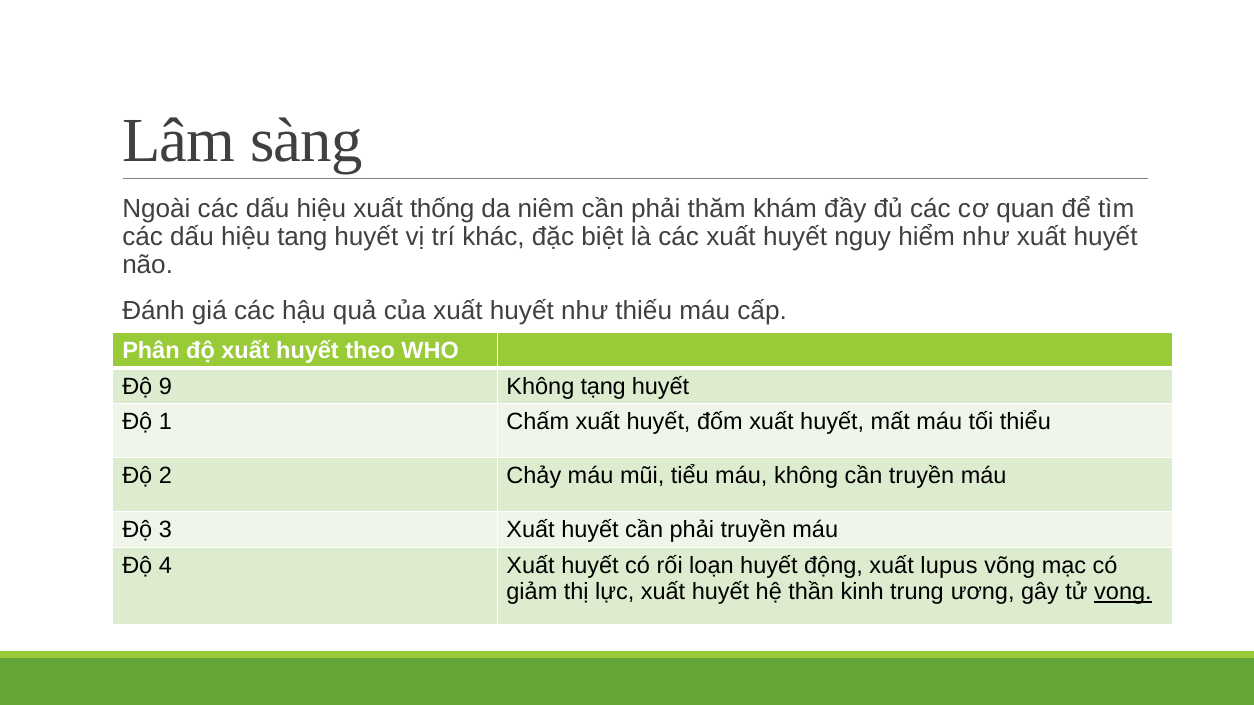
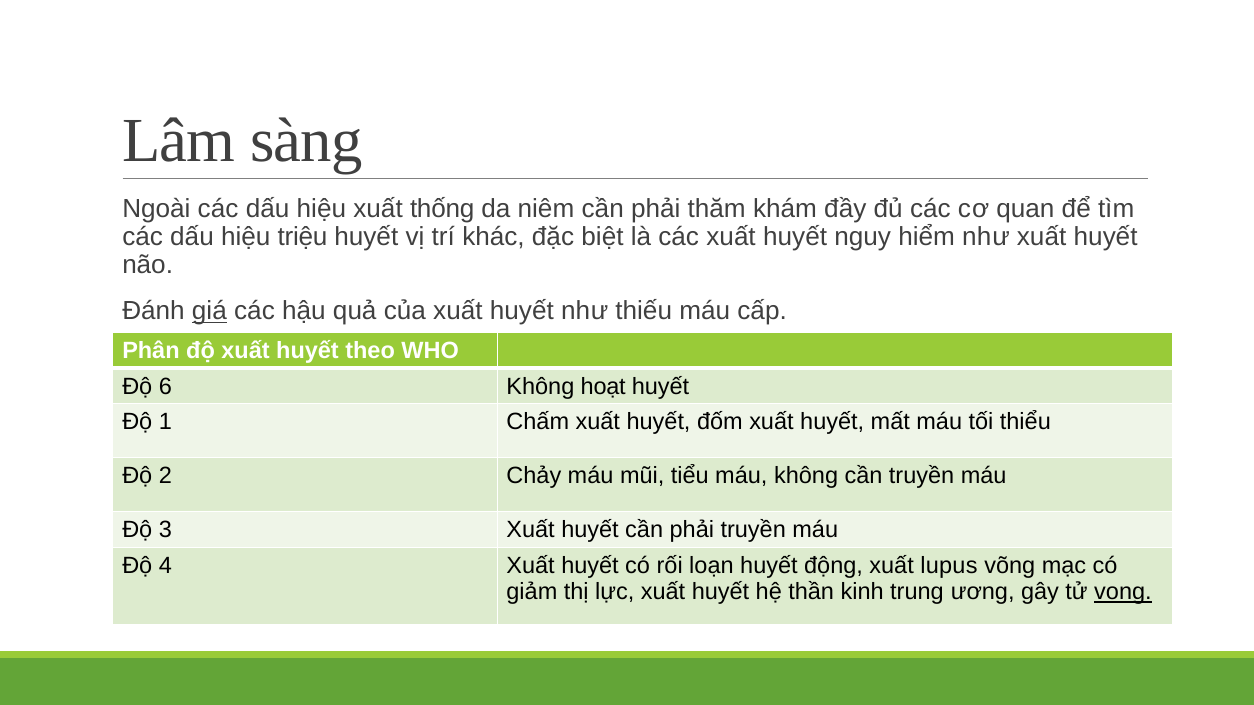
tang: tang -> triệu (302, 237)
giá underline: none -> present (209, 311)
9: 9 -> 6 (165, 387)
tạng: tạng -> hoạt (603, 387)
